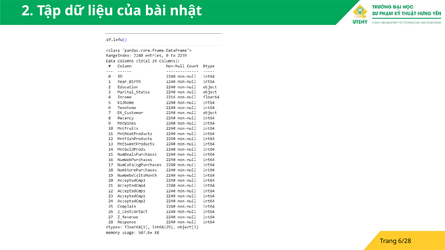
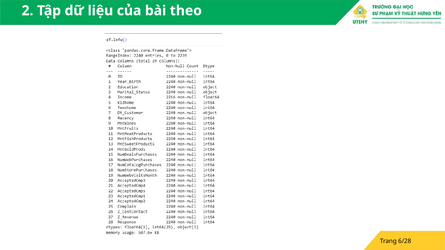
nhật: nhật -> theo (186, 11)
